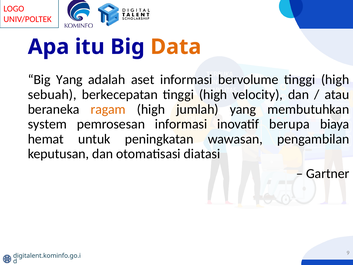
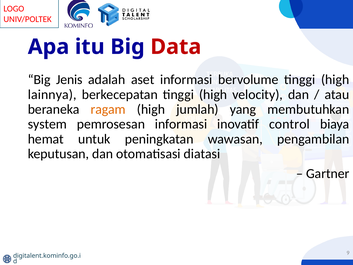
Data colour: orange -> red (176, 47)
Big Yang: Yang -> Jenis (69, 80)
sebuah: sebuah -> lainnya (52, 94)
berupa: berupa -> control (289, 124)
